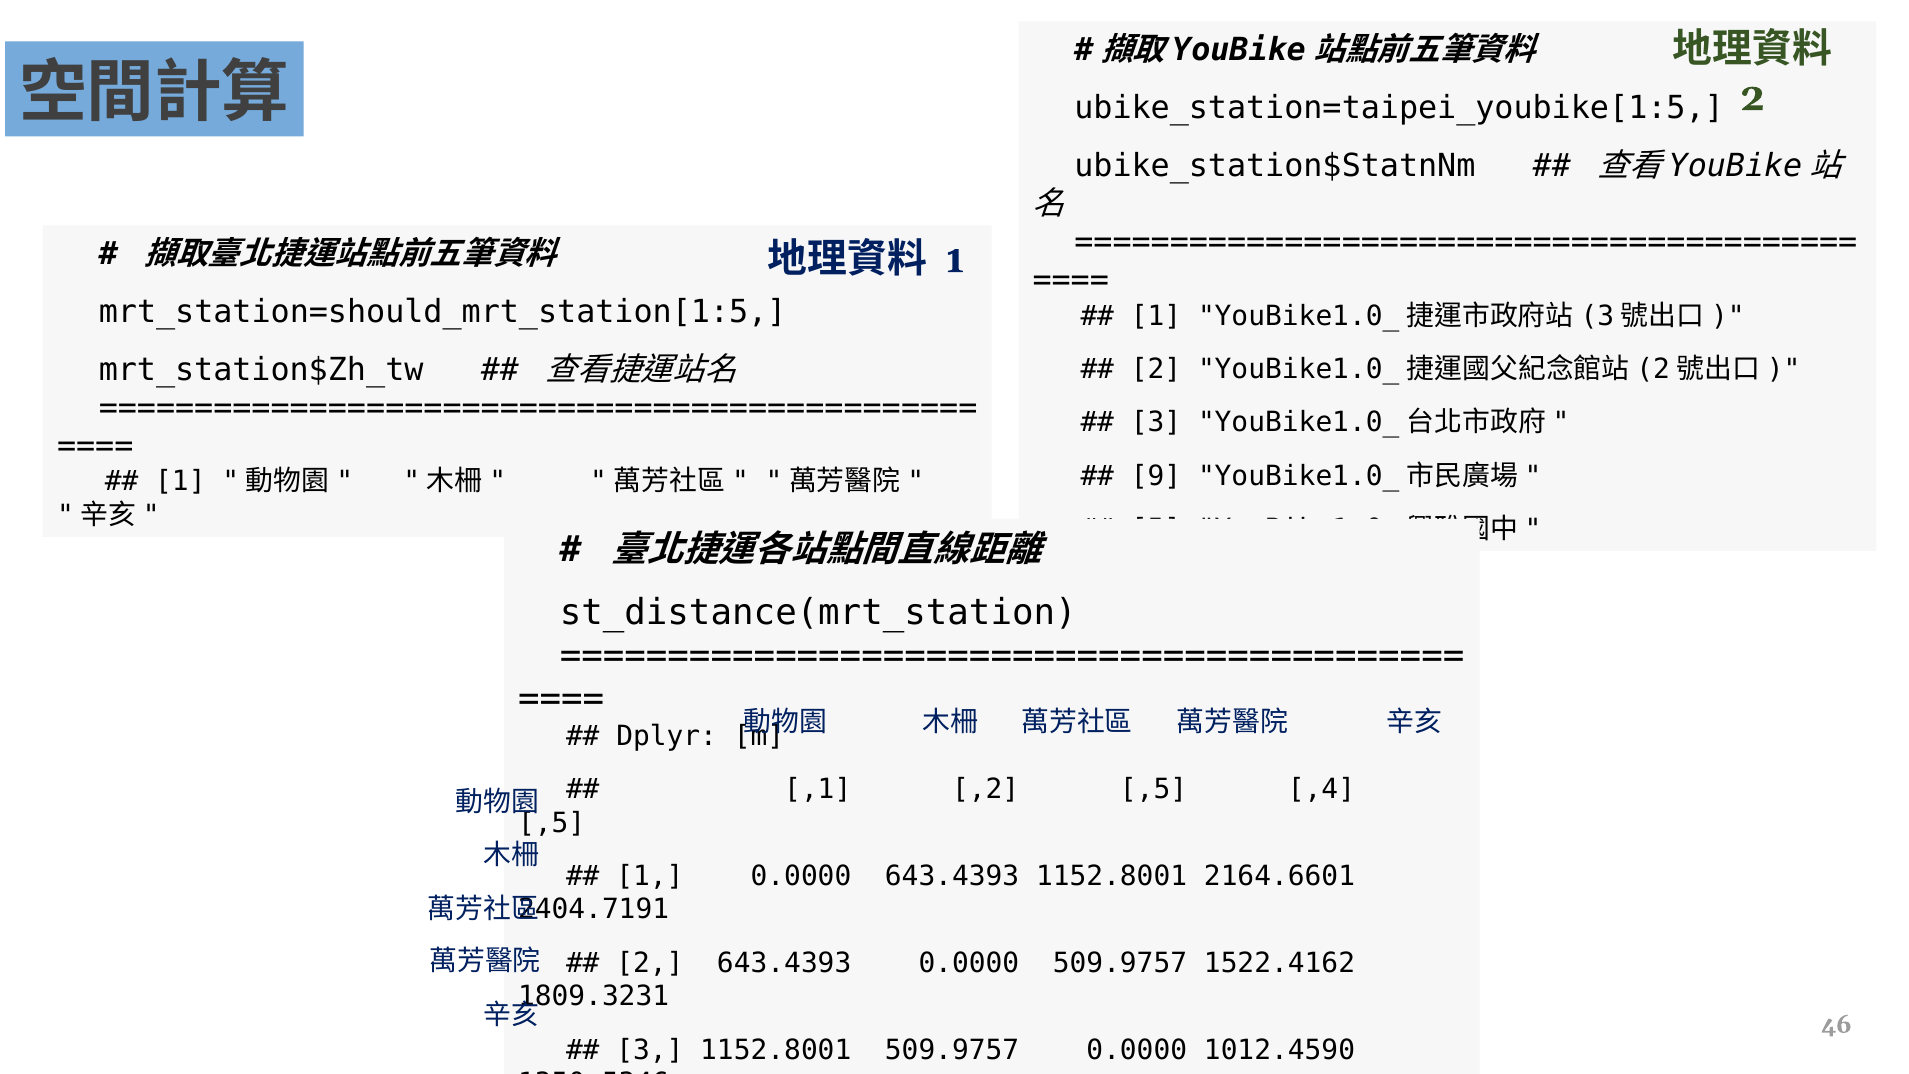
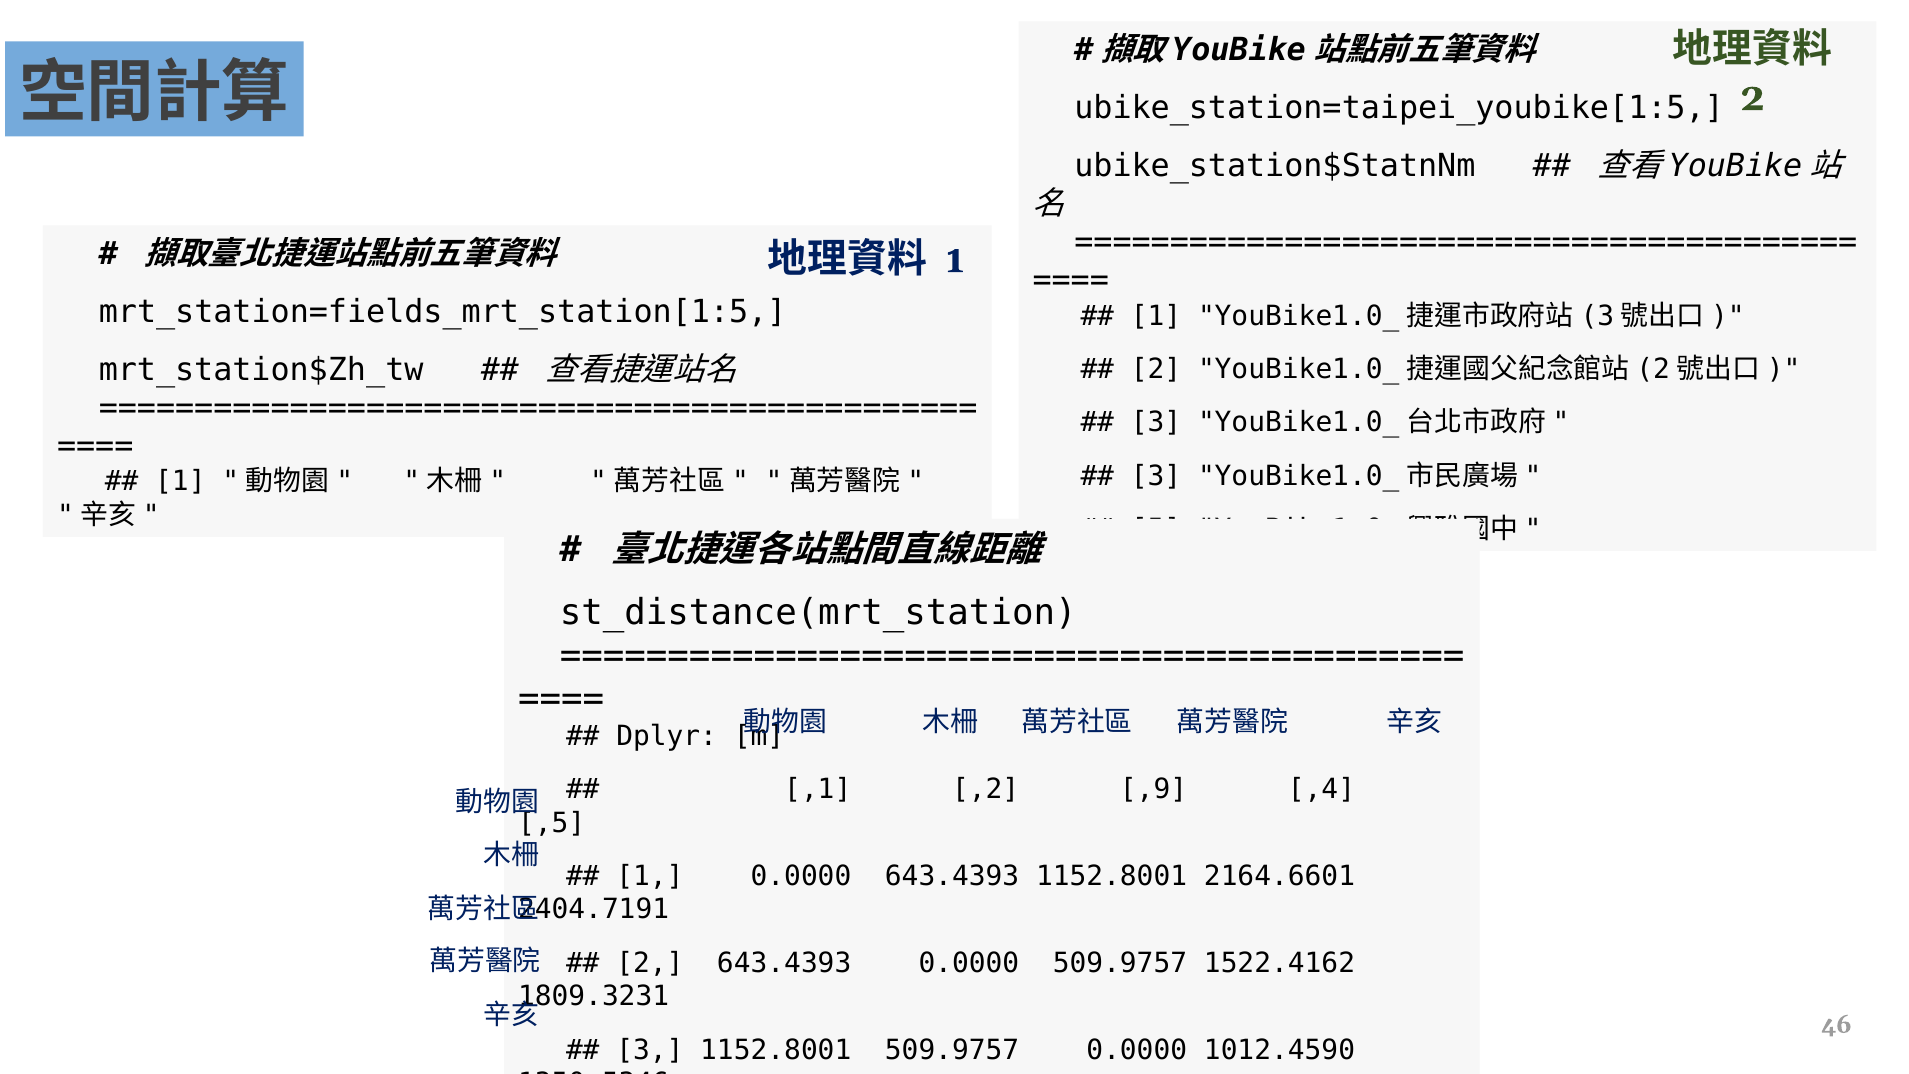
mrt_station=should_mrt_station[1:5: mrt_station=should_mrt_station[1:5 -> mrt_station=fields_mrt_station[1:5 (443, 312)
9: 9 -> 3 (1156, 476)
,2 ,5: ,5 -> ,9 (1154, 789)
